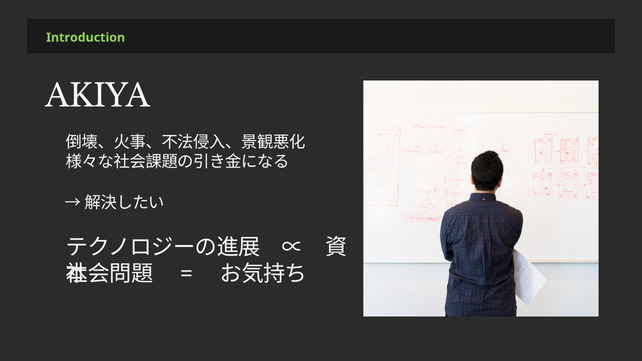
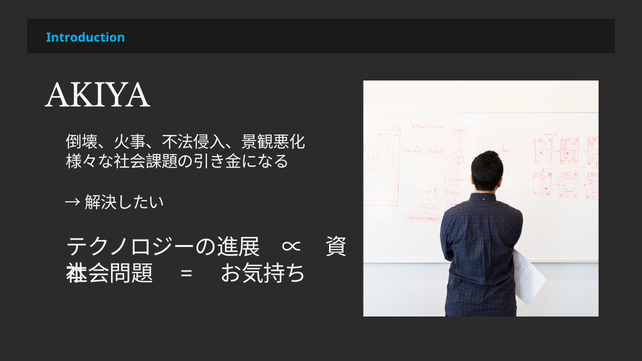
Introduction colour: light green -> light blue (86, 38)
